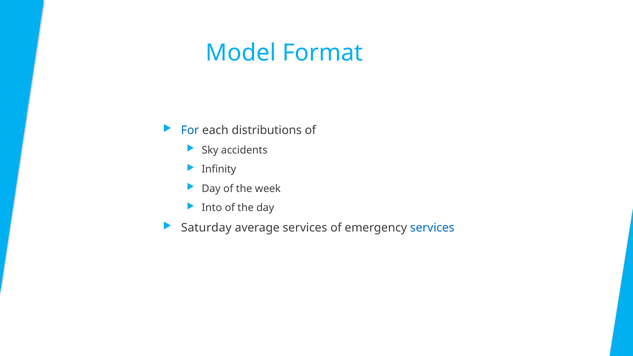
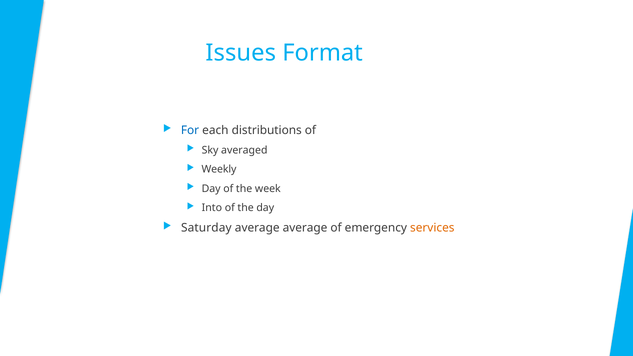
Model: Model -> Issues (241, 53)
accidents: accidents -> averaged (244, 150)
Infinity: Infinity -> Weekly (219, 169)
average services: services -> average (305, 228)
services colour: blue -> orange (432, 228)
